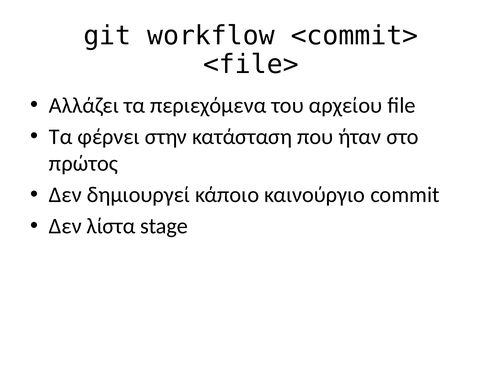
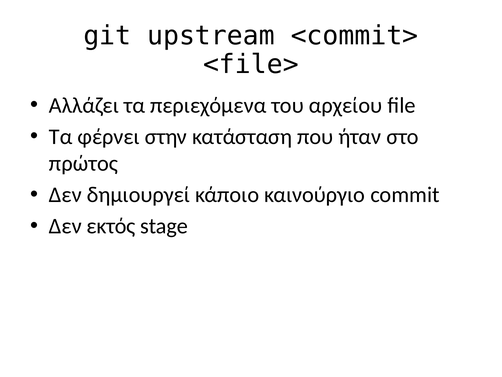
workflow: workflow -> upstream (211, 36)
λίστα: λίστα -> εκτός (111, 226)
